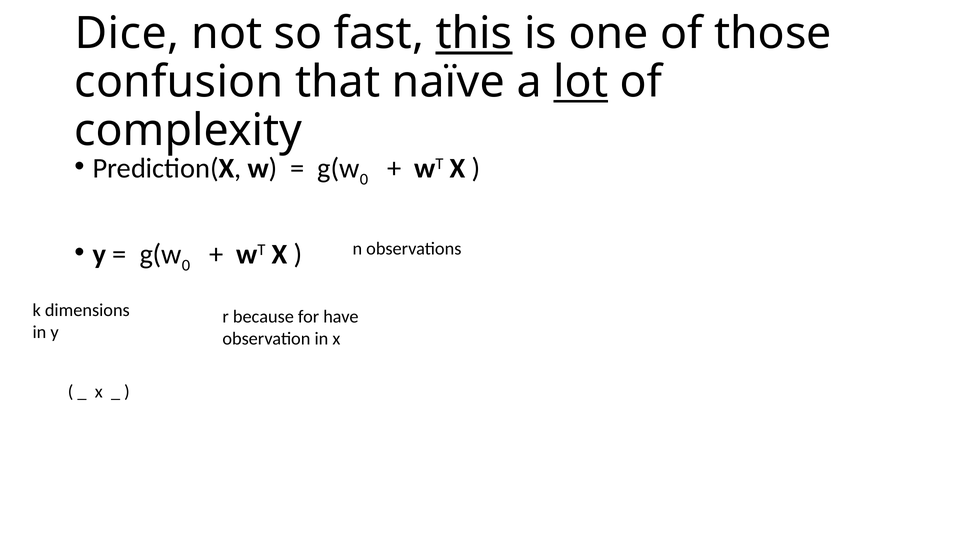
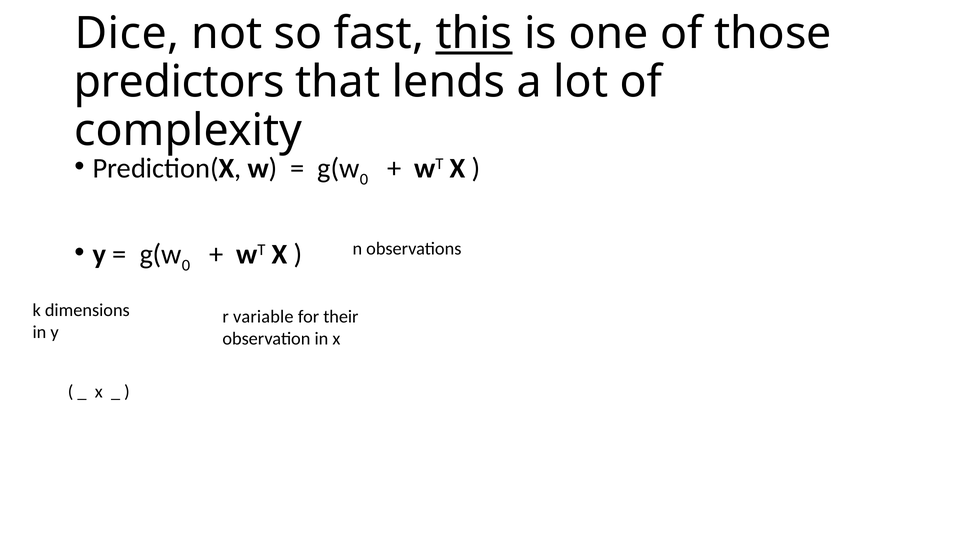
confusion: confusion -> predictors (179, 82)
naïve: naïve -> lends (448, 82)
lot underline: present -> none (581, 82)
because: because -> variable (263, 317)
have: have -> their (341, 317)
